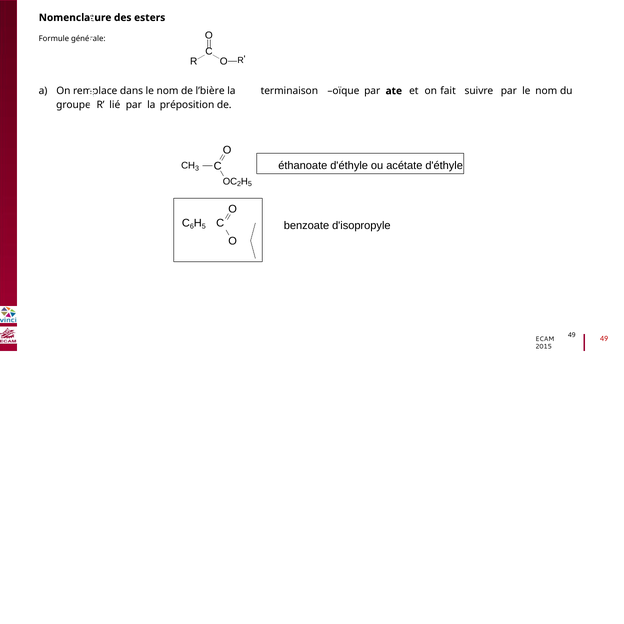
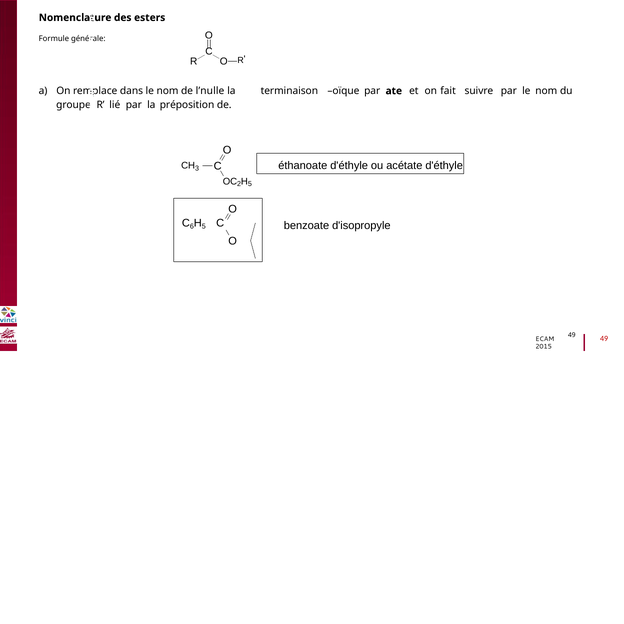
l’bière: l’bière -> l’nulle (210, 91)
